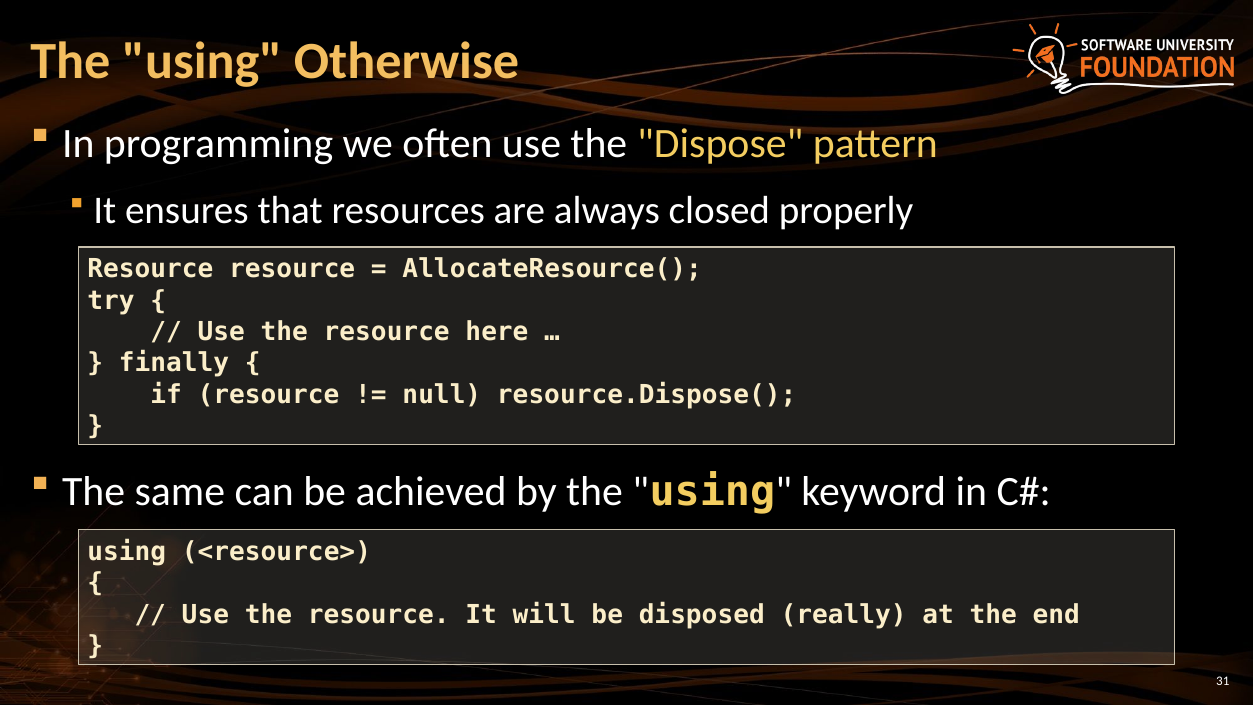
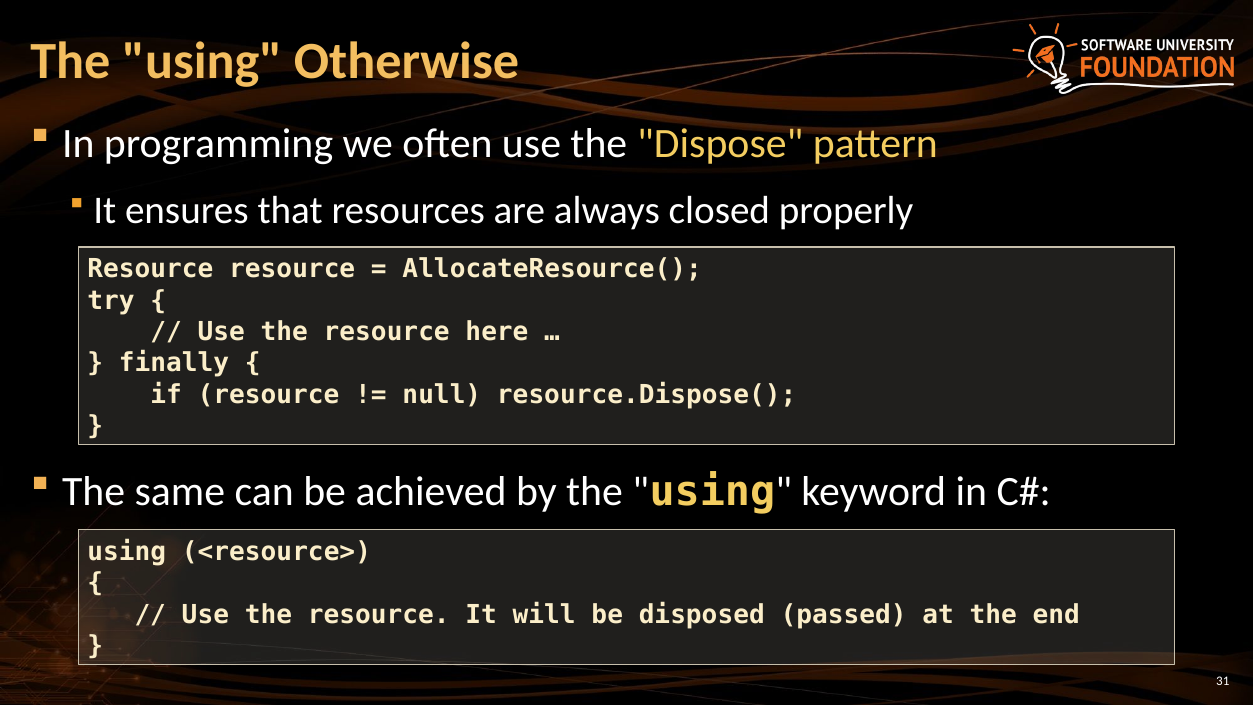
really: really -> passed (844, 615)
